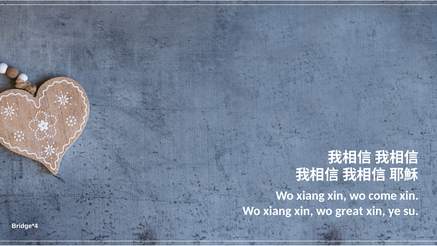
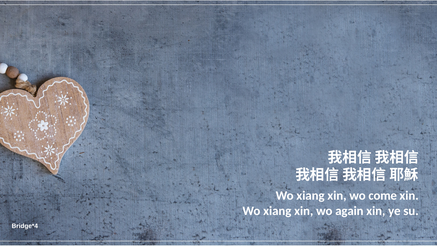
great: great -> again (349, 211)
